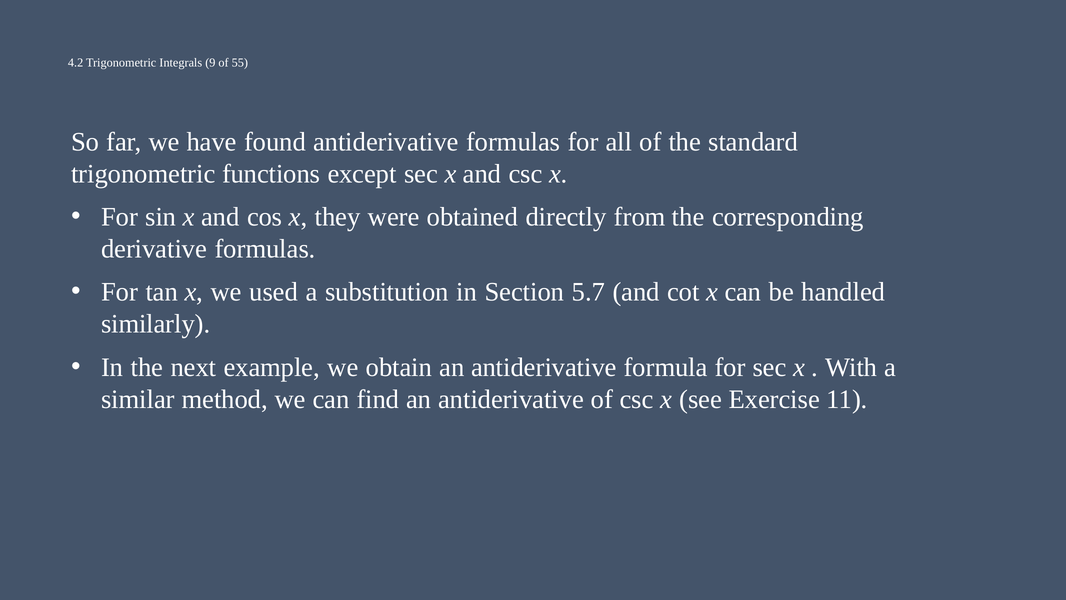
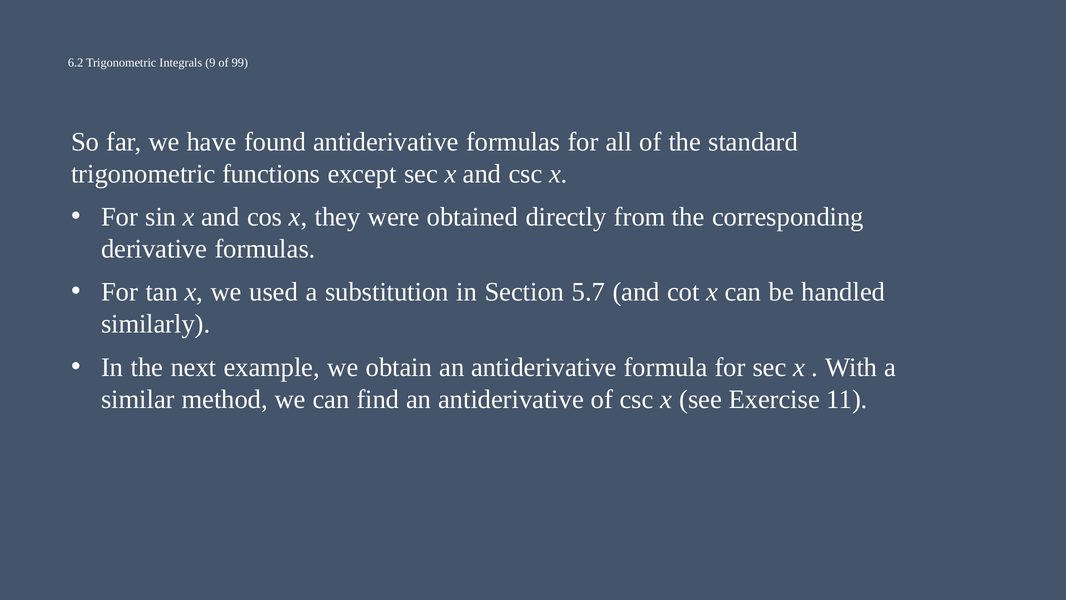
4.2: 4.2 -> 6.2 (76, 63)
55: 55 -> 99 (240, 63)
